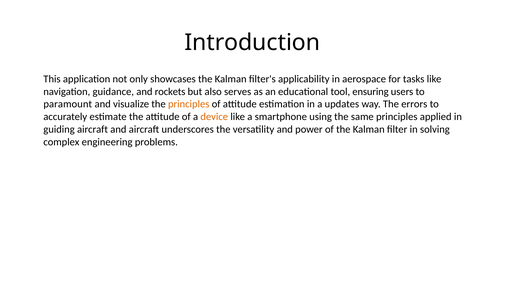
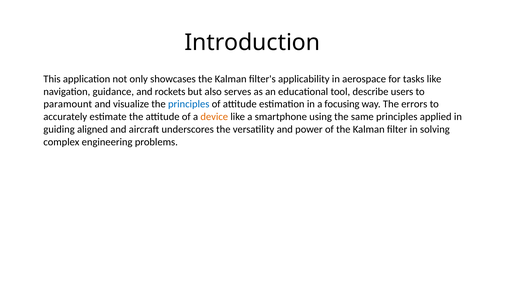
ensuring: ensuring -> describe (370, 92)
principles colour: orange -> blue (189, 104)
updates: updates -> focusing (342, 104)
guiding aircraft: aircraft -> aligned (93, 129)
